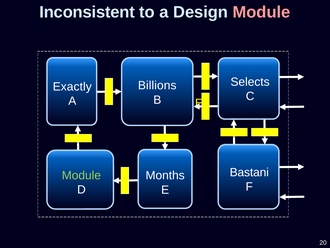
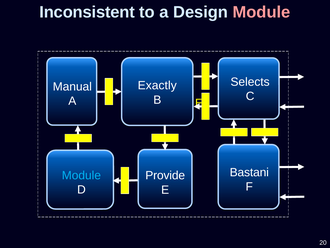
Billions: Billions -> Exactly (157, 85)
Exactly: Exactly -> Manual (72, 87)
Module colour: light green -> light blue (81, 175)
Months: Months -> Provide (165, 175)
